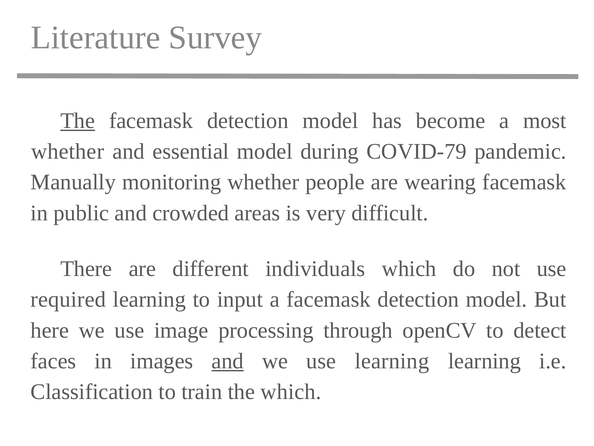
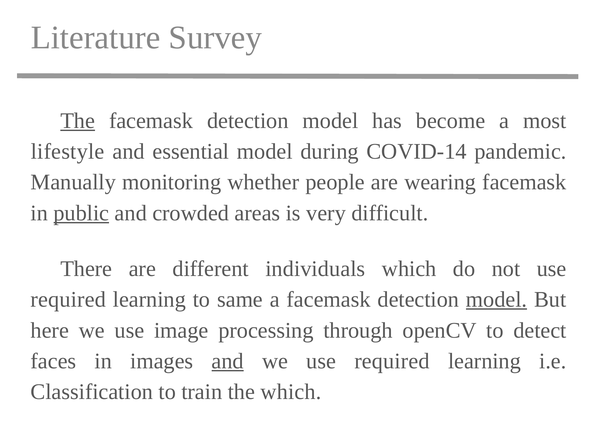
whether: whether -> lifestyle (68, 151)
COVID-79: COVID-79 -> COVID-14 (417, 151)
public underline: none -> present (81, 213)
input: input -> same (240, 299)
model underline: none -> present (497, 299)
we use learning: learning -> required (392, 361)
